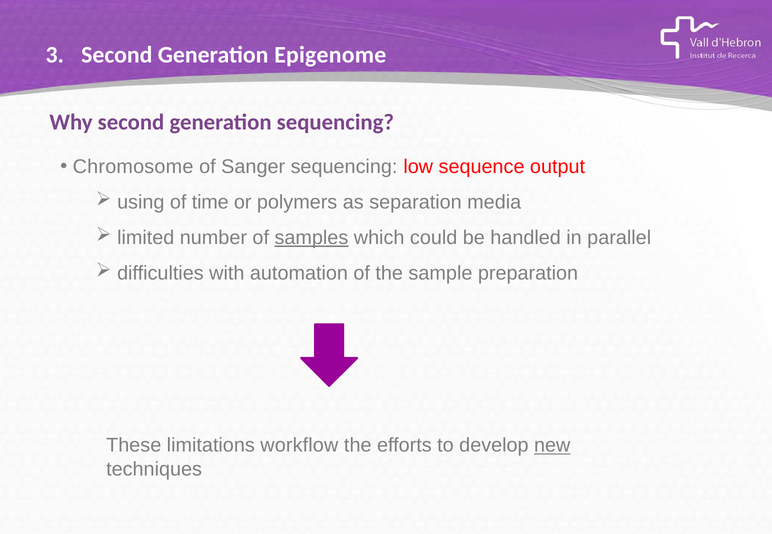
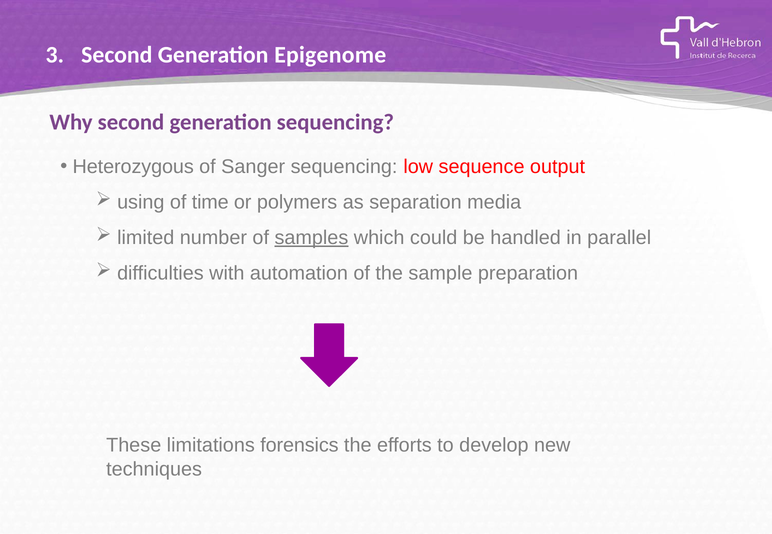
Chromosome: Chromosome -> Heterozygous (133, 167)
workflow: workflow -> forensics (299, 446)
new underline: present -> none (552, 446)
